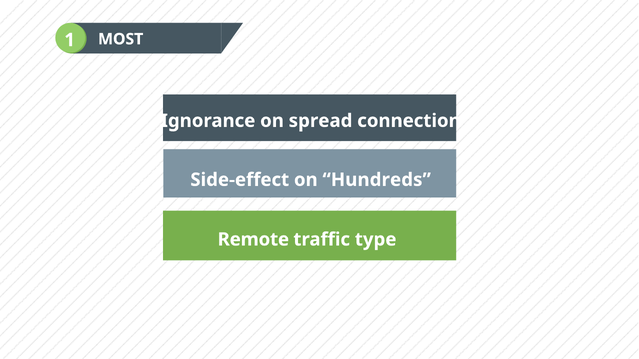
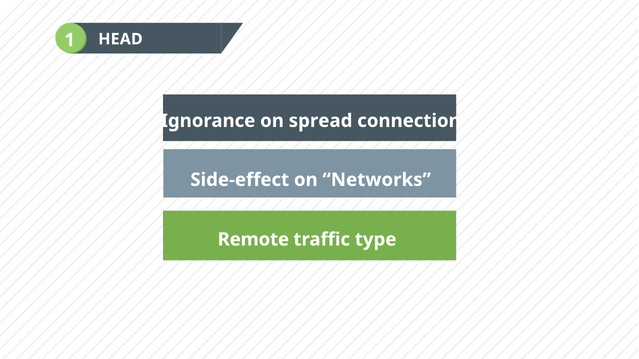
MOST: MOST -> HEAD (120, 39)
Hundreds: Hundreds -> Networks (377, 180)
